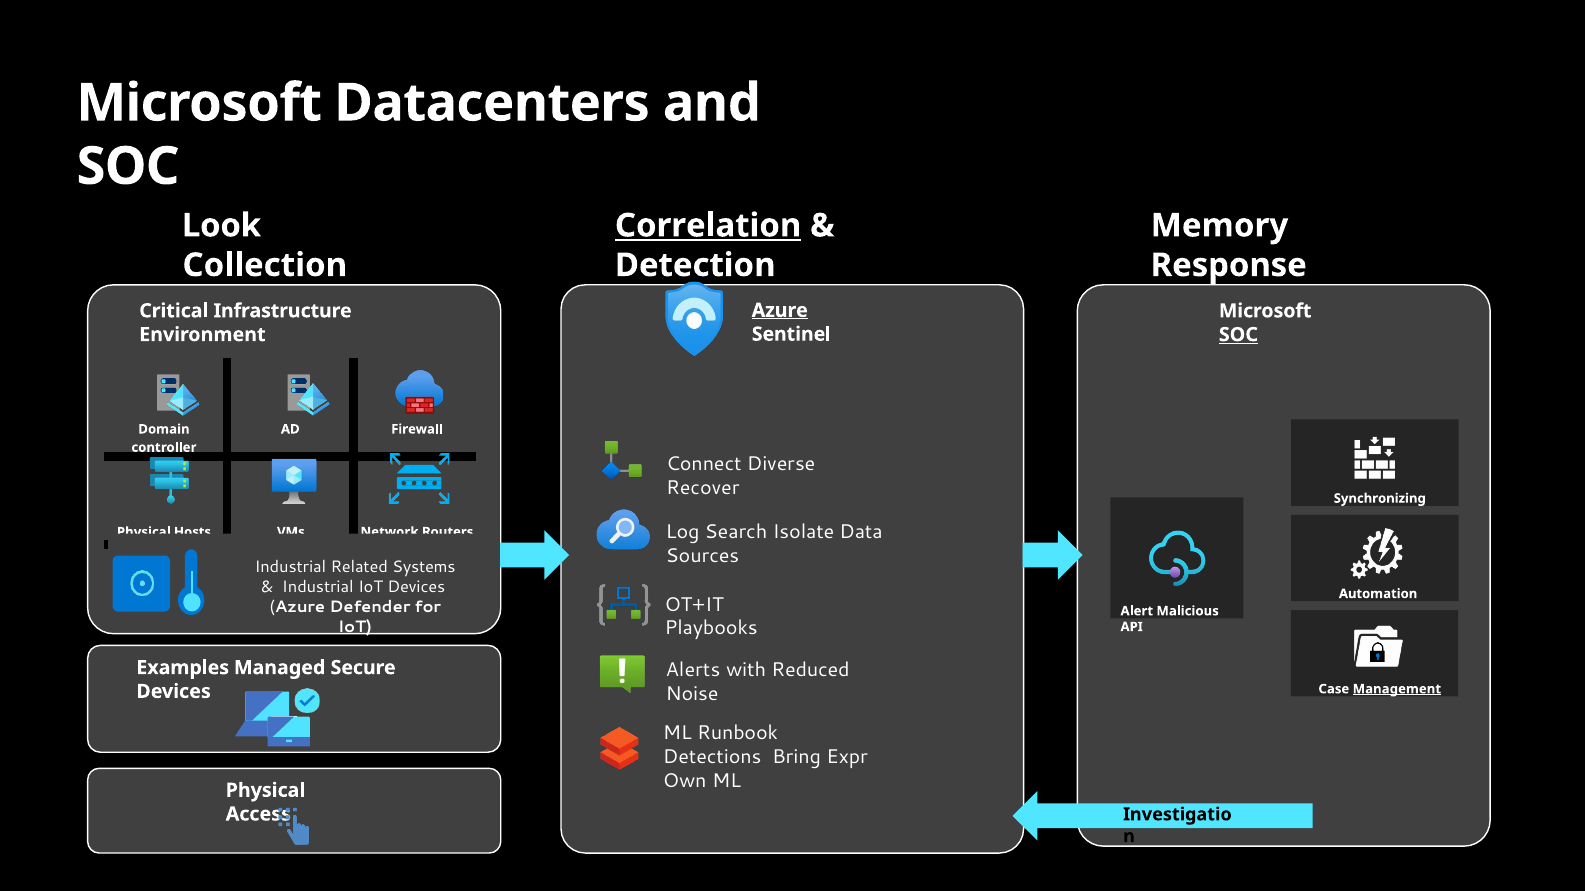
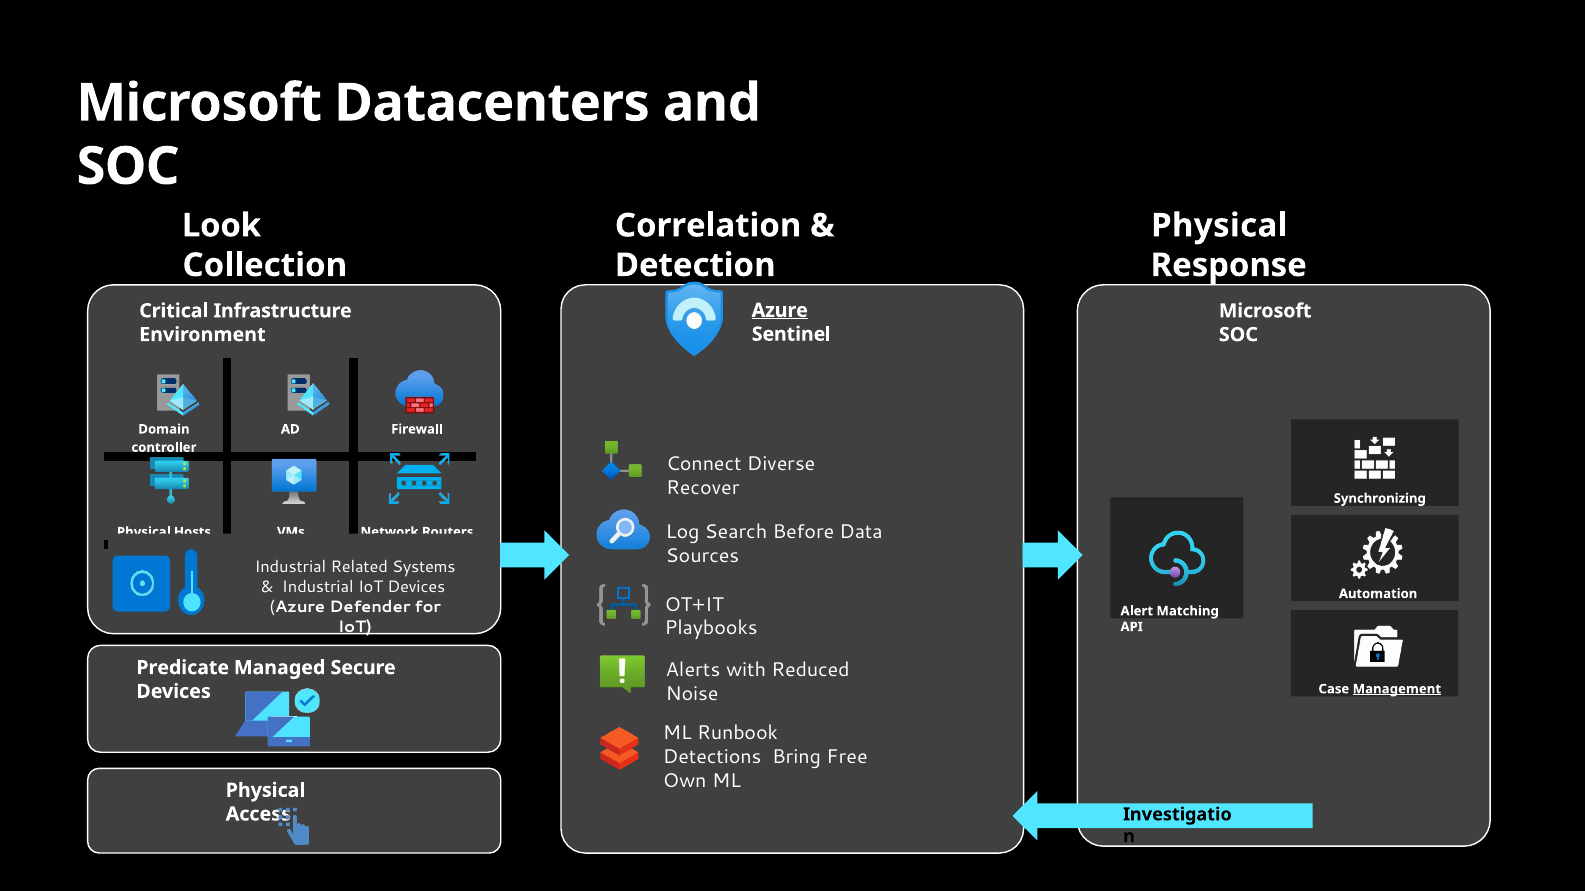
Correlation underline: present -> none (708, 226)
Memory: Memory -> Physical (1219, 226)
SOC underline: present -> none (1238, 335)
Isolate: Isolate -> Before (803, 532)
Malicious: Malicious -> Matching (1188, 611)
Examples: Examples -> Predicate (183, 668)
Expr: Expr -> Free (847, 757)
